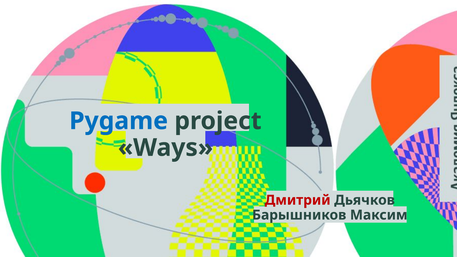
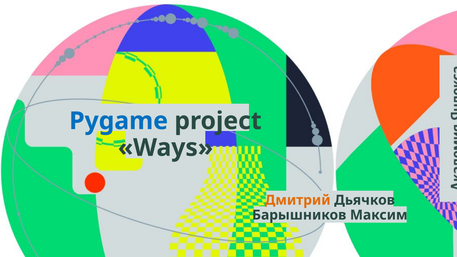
Дмитрий colour: red -> orange (298, 200)
